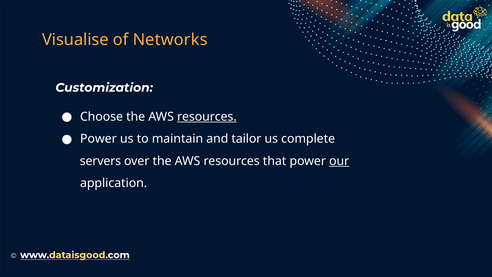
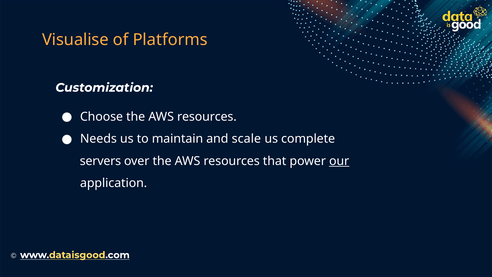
Networks: Networks -> Platforms (170, 40)
resources underline: present -> none (207, 117)
Power: Power -> Needs (98, 139)
tailor: tailor -> scale (246, 139)
